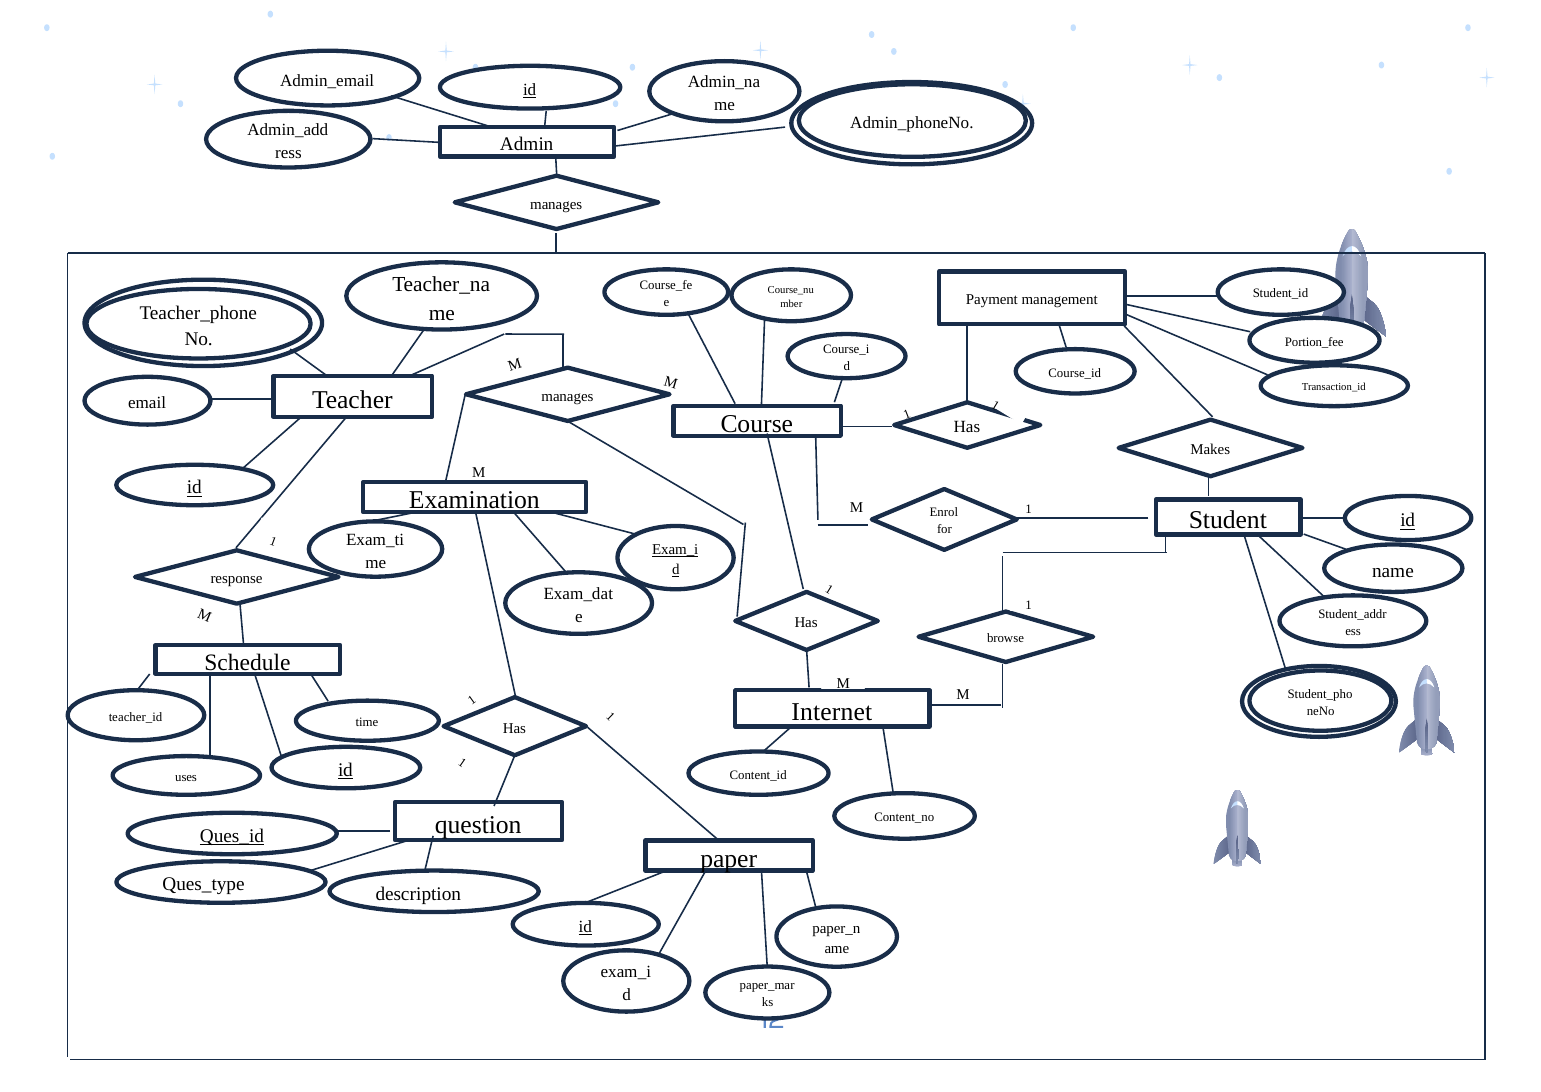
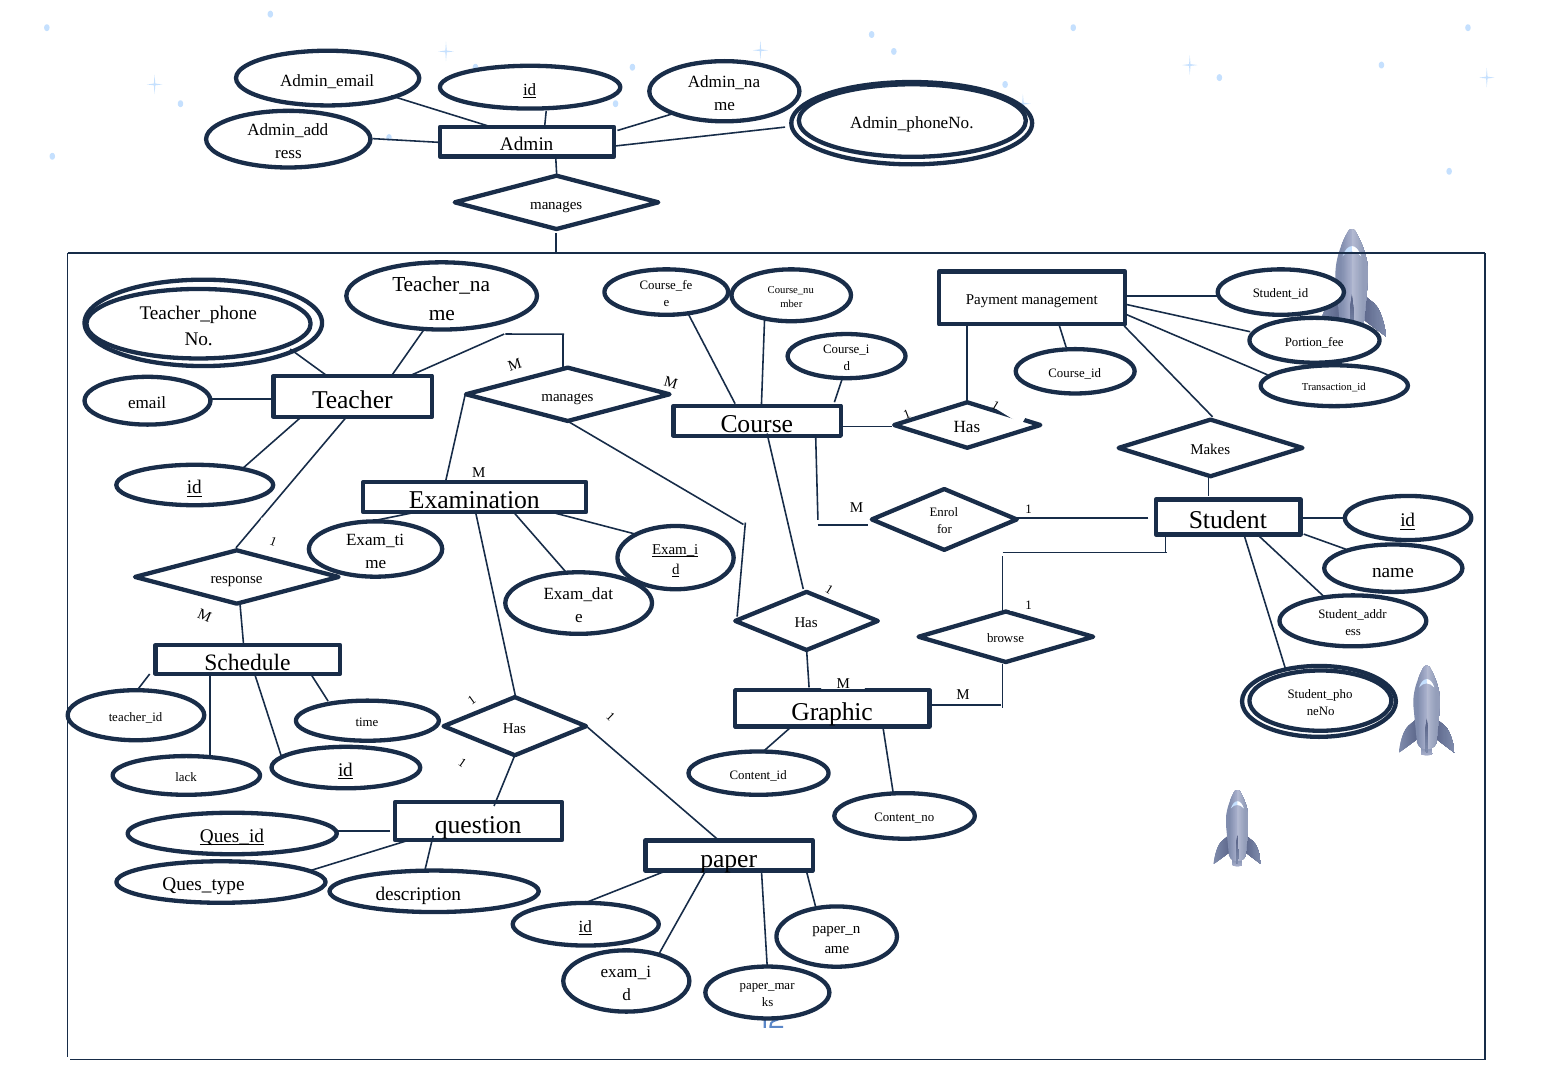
Internet: Internet -> Graphic (832, 712)
uses: uses -> lack (186, 777)
